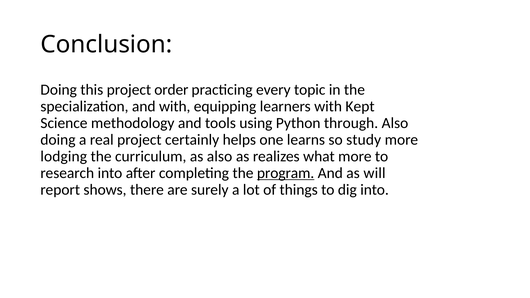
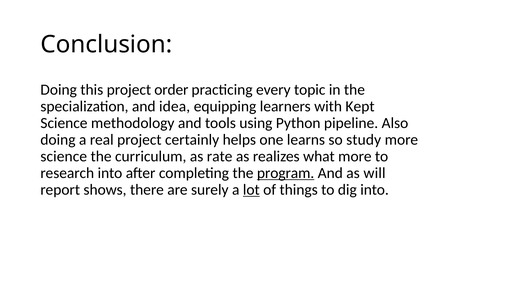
and with: with -> idea (175, 106)
through: through -> pipeline (351, 123)
lodging: lodging -> science (64, 156)
as also: also -> rate (220, 156)
lot underline: none -> present (251, 190)
